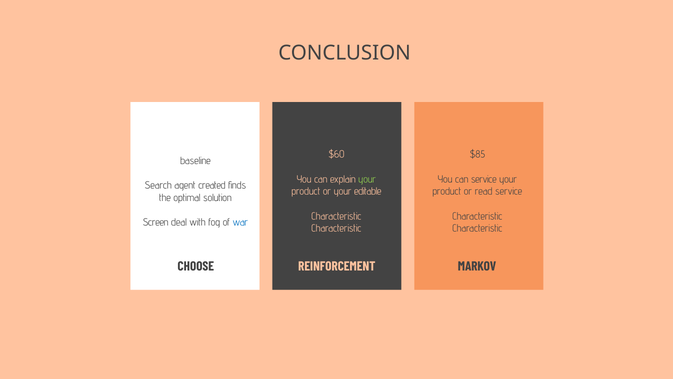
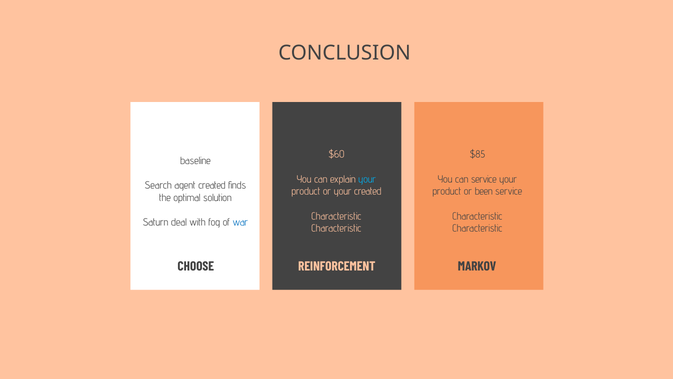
your colour: light green -> light blue (367, 179)
your editable: editable -> created (368, 191)
read: read -> been (484, 191)
Screen: Screen -> Saturn (156, 222)
